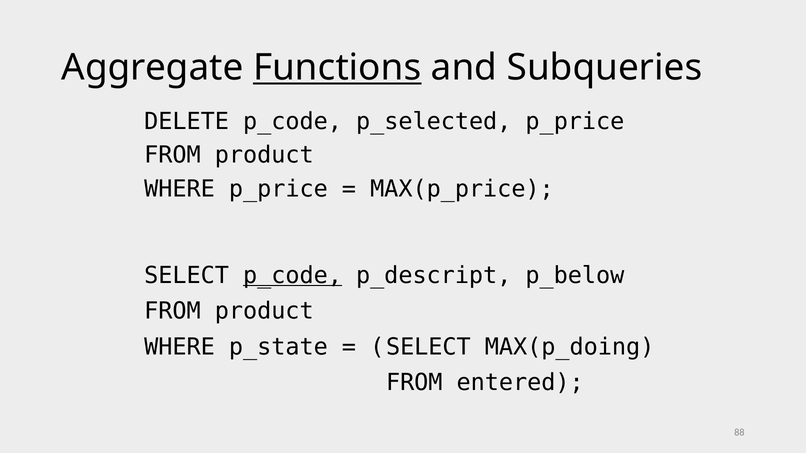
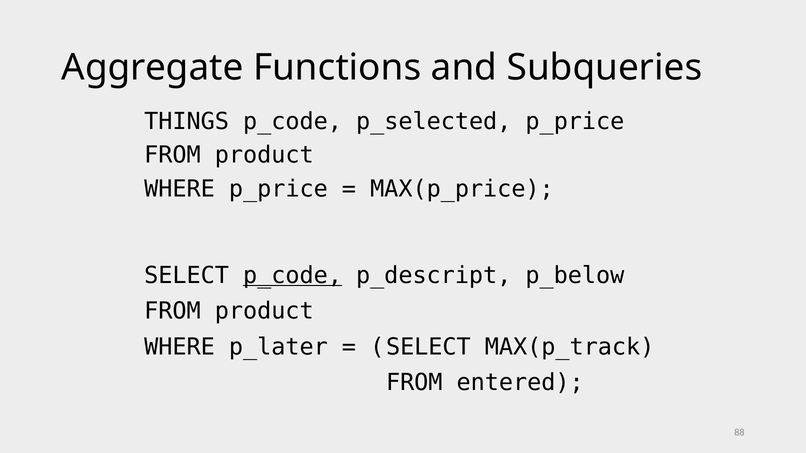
Functions underline: present -> none (337, 68)
DELETE: DELETE -> THINGS (187, 121)
p_state: p_state -> p_later (278, 347)
MAX(p_doing: MAX(p_doing -> MAX(p_track (570, 347)
